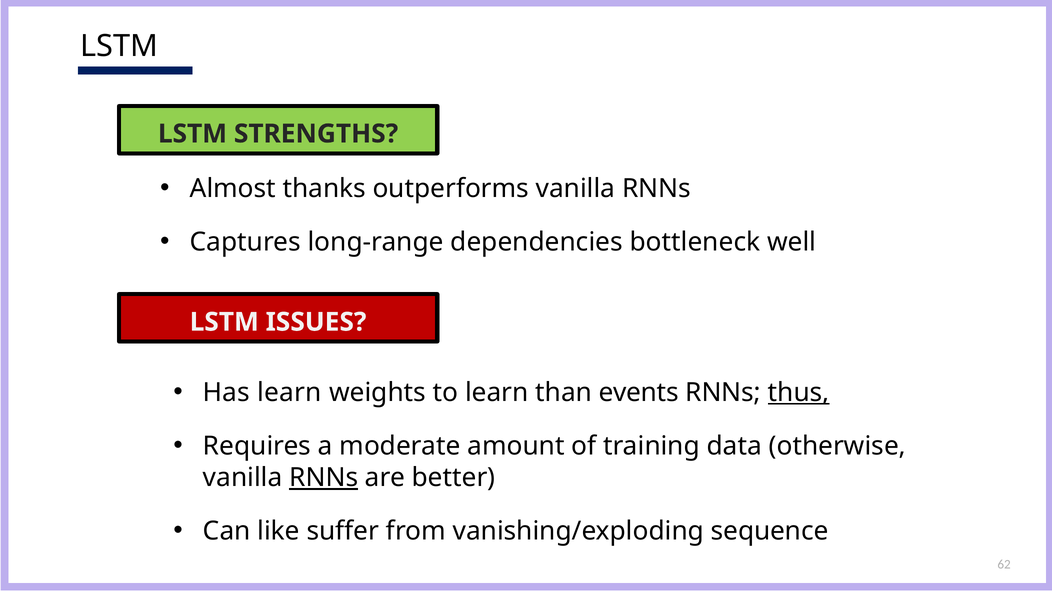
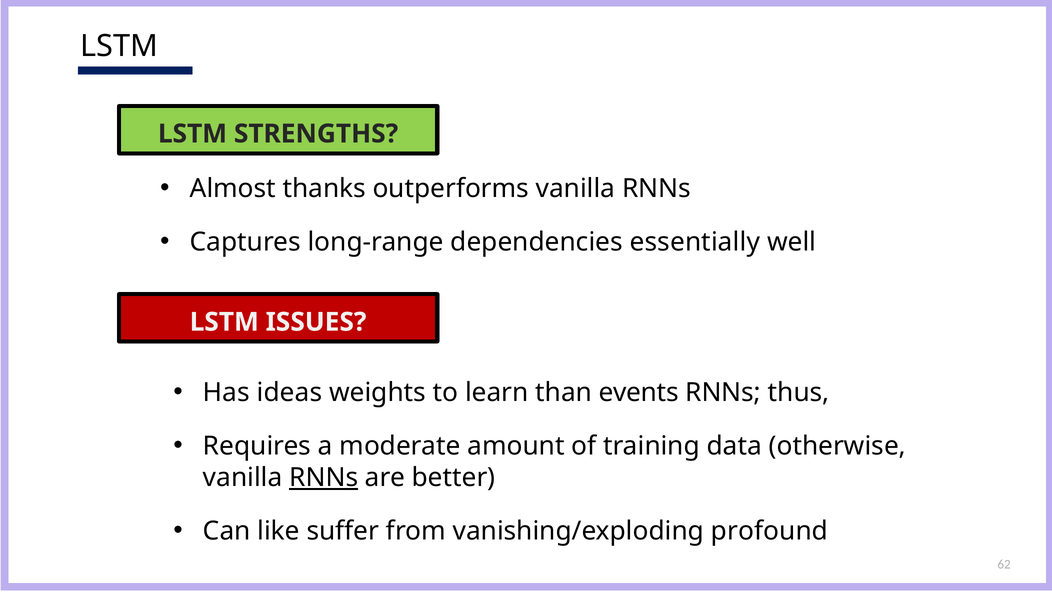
bottleneck: bottleneck -> essentially (695, 242)
Has learn: learn -> ideas (289, 392)
thus underline: present -> none (799, 392)
sequence: sequence -> profound (769, 531)
